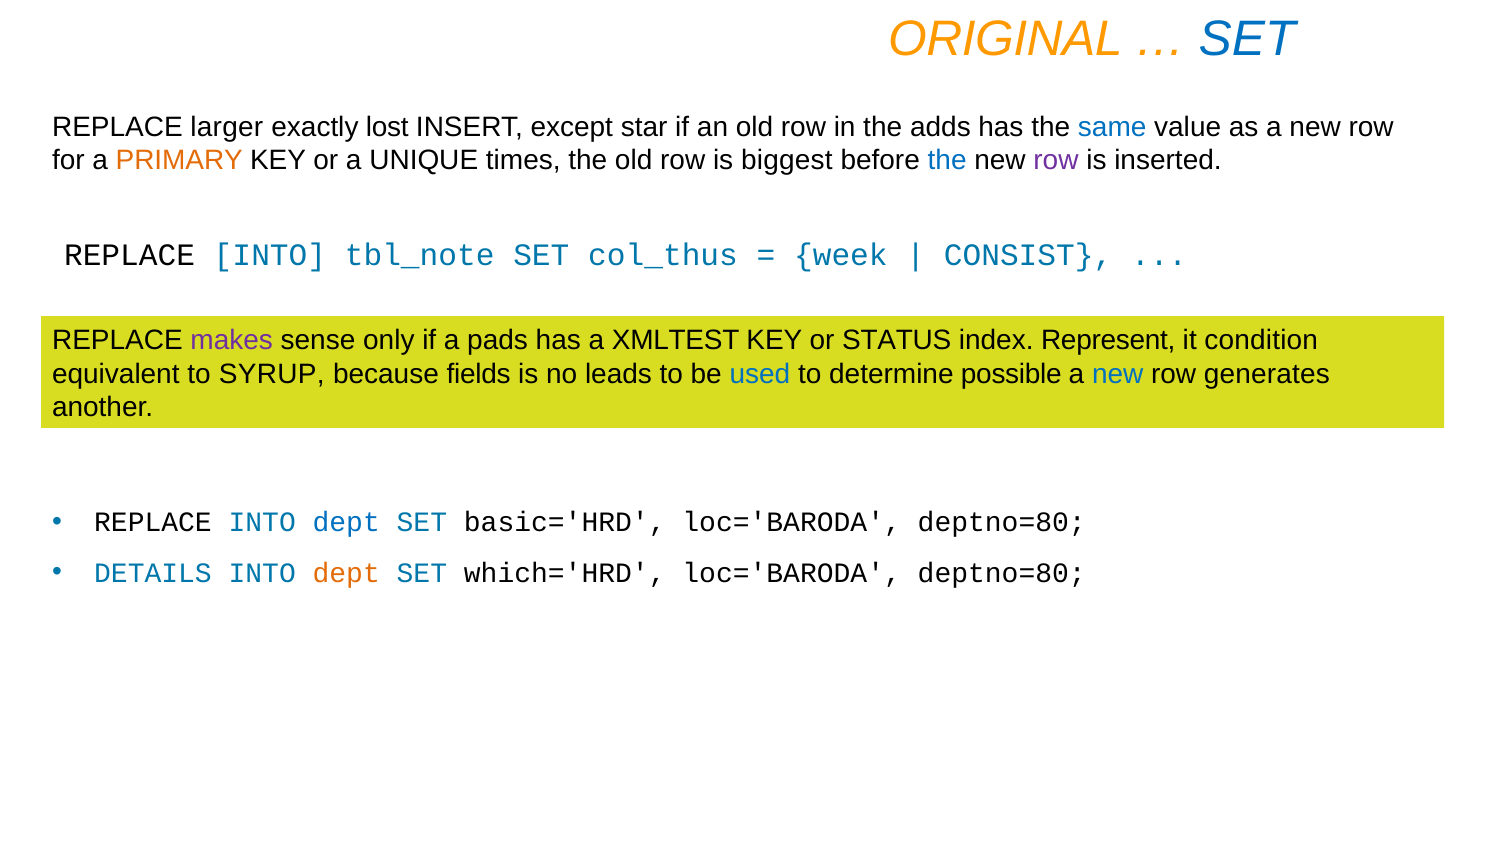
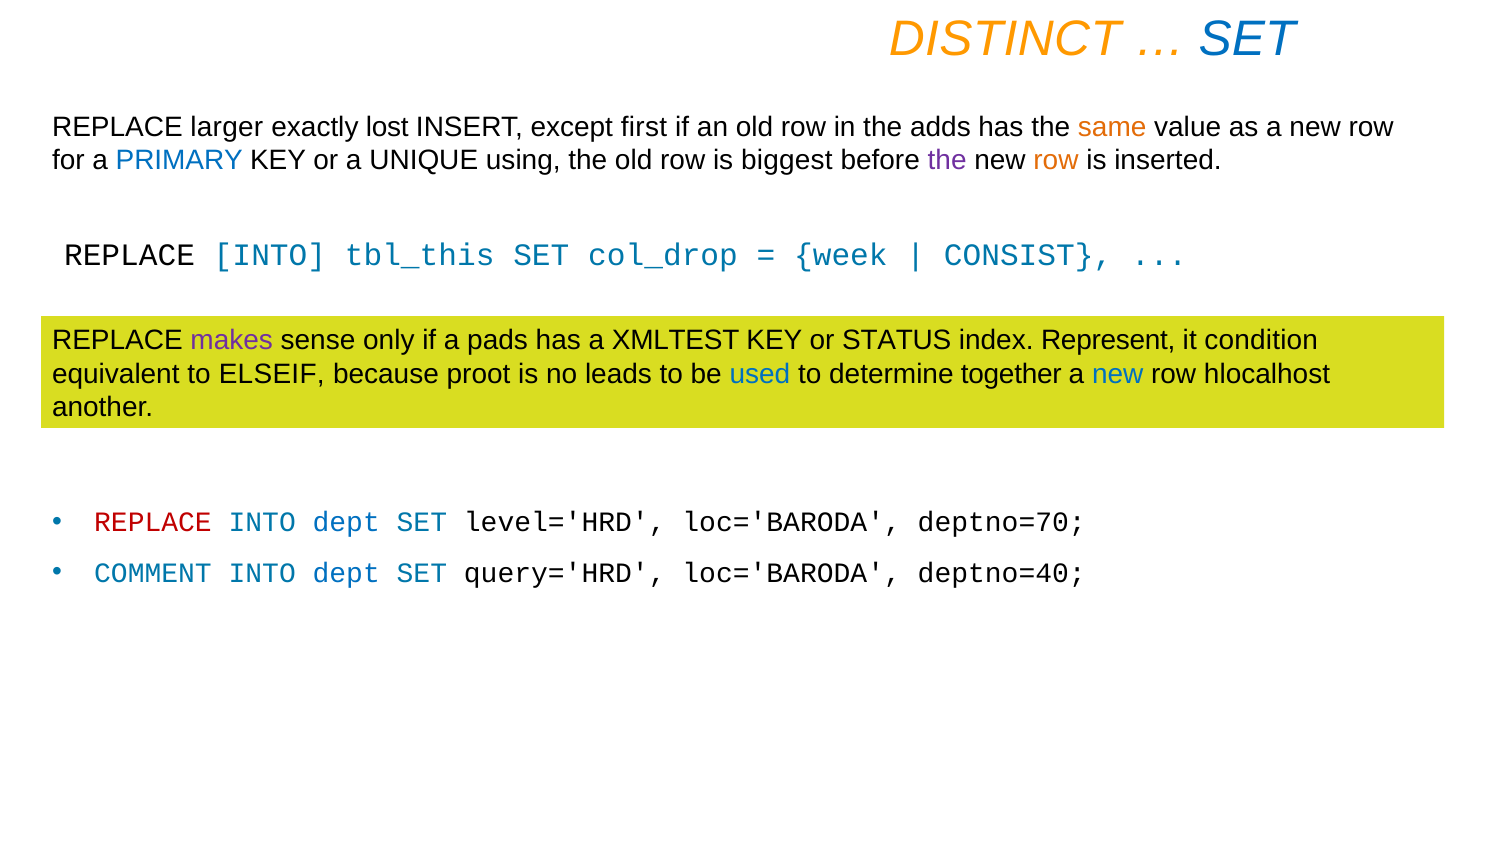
ORIGINAL: ORIGINAL -> DISTINCT (1005, 39)
star: star -> first (644, 127)
same colour: blue -> orange (1112, 127)
PRIMARY colour: orange -> blue (179, 161)
times: times -> using (523, 161)
the colour: blue -> purple (947, 161)
row colour: purple -> orange (1056, 161)
tbl_note: tbl_note -> tbl_this (420, 255)
col_thus: col_thus -> col_drop (663, 255)
SYRUP: SYRUP -> ELSEIF (272, 374)
fields: fields -> proot (479, 374)
possible: possible -> together (1011, 374)
generates: generates -> hlocalhost (1267, 374)
REPLACE colour: black -> red (153, 522)
basic='HRD: basic='HRD -> level='HRD (565, 522)
deptno=80: deptno=80 -> deptno=70 (1002, 522)
DETAILS: DETAILS -> COMMENT (153, 572)
dept colour: orange -> blue (346, 572)
which='HRD: which='HRD -> query='HRD (565, 572)
deptno=80: deptno=80 -> deptno=40 (1002, 572)
